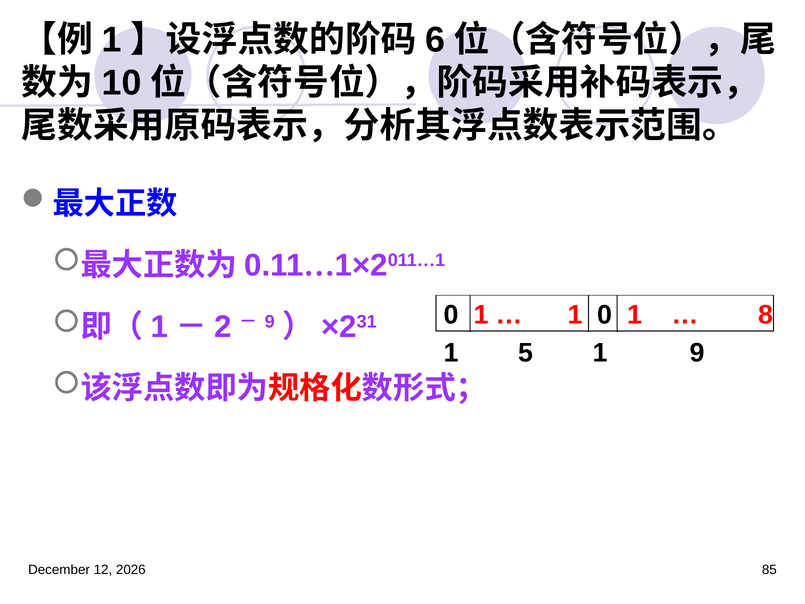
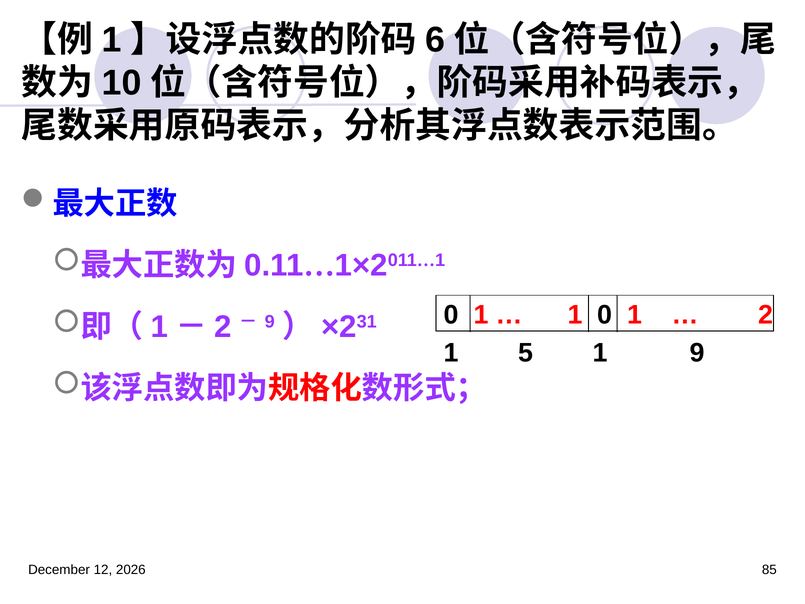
8: 8 -> 2 (766, 315)
